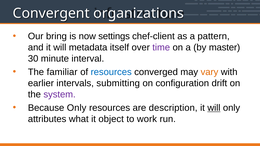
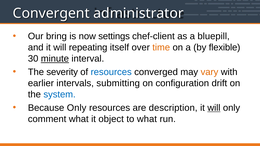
organizations: organizations -> administrator (139, 13)
pattern: pattern -> bluepill (214, 36)
metadata: metadata -> repeating (88, 48)
time colour: purple -> orange (161, 48)
master: master -> flexible (225, 48)
minute underline: none -> present (55, 59)
familiar: familiar -> severity (62, 72)
system colour: purple -> blue (60, 95)
attributes: attributes -> comment (47, 119)
to work: work -> what (147, 119)
